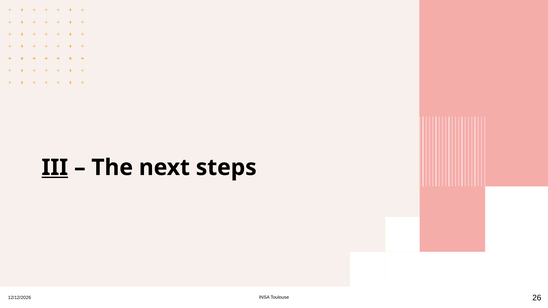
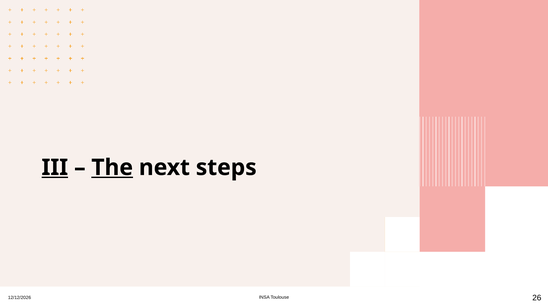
The underline: none -> present (112, 168)
